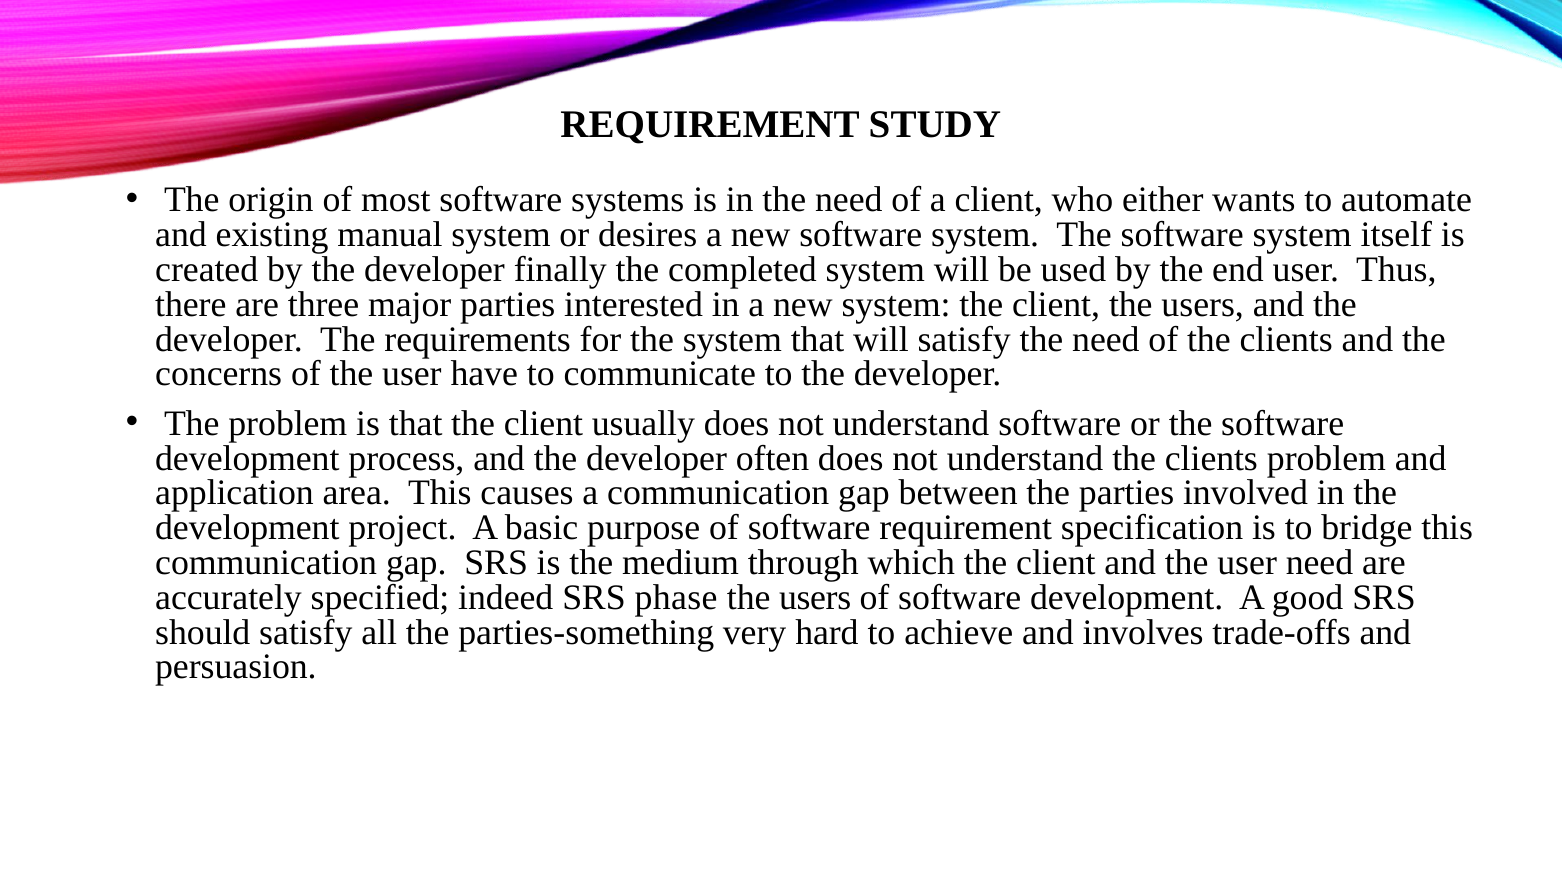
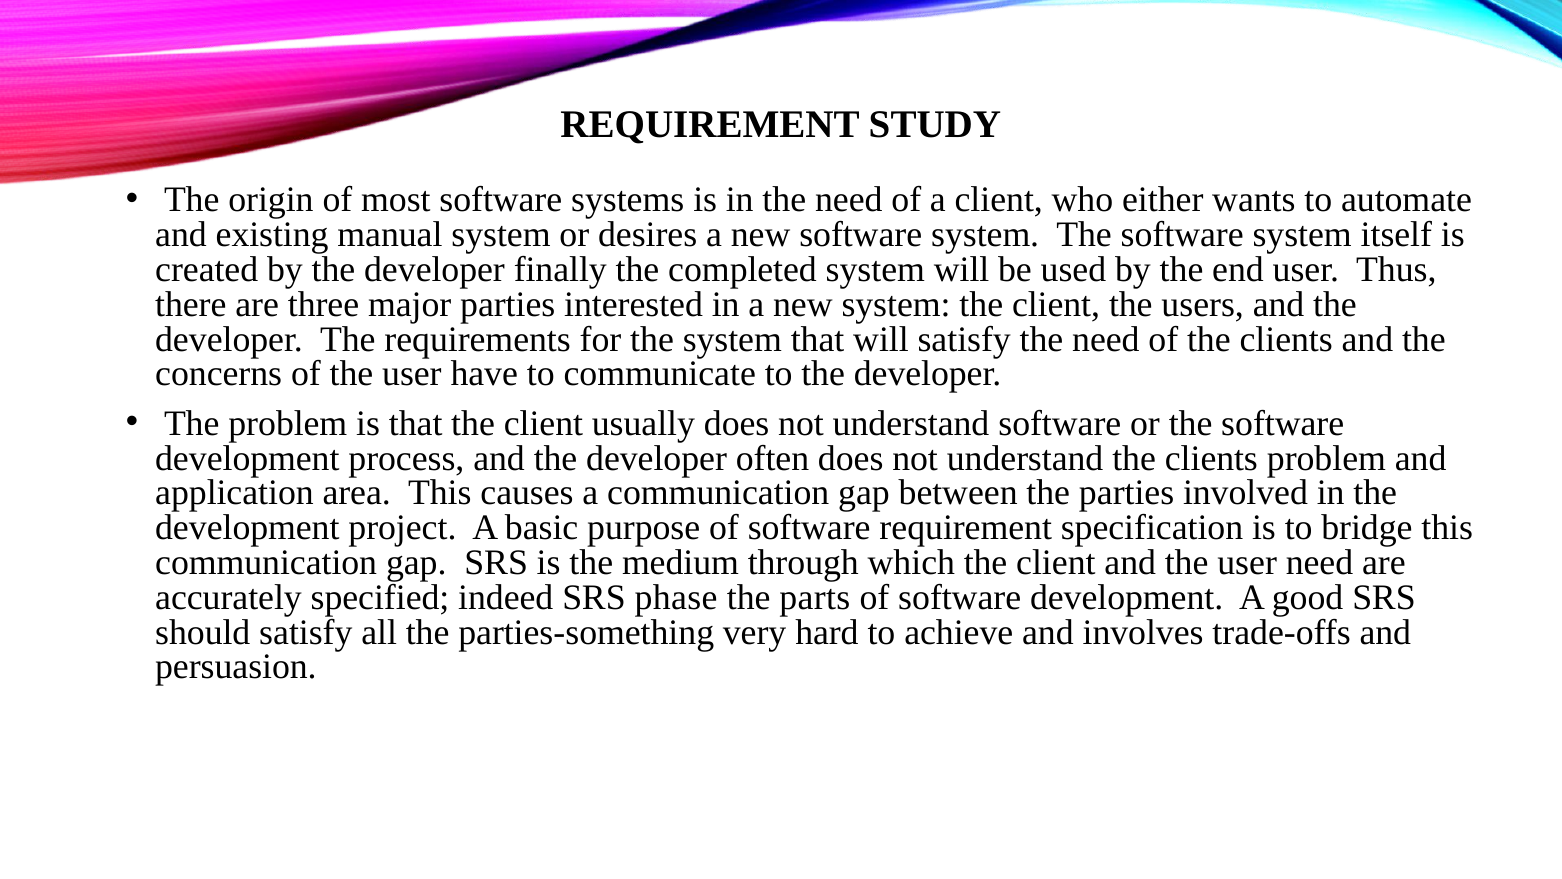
users: users -> parts (815, 597)
